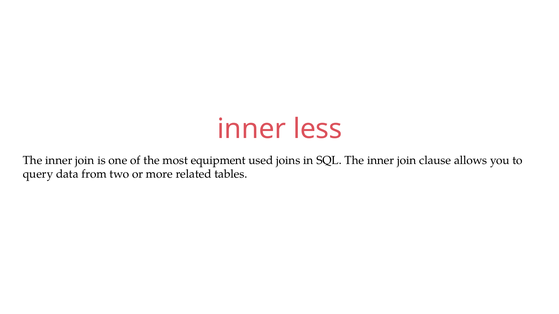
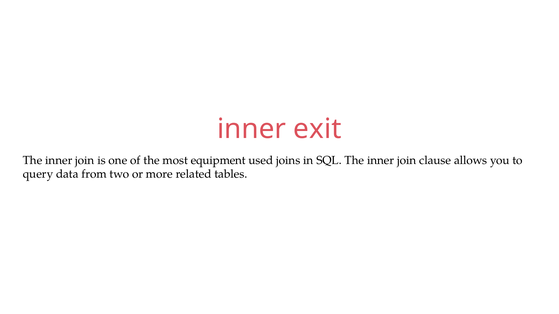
less: less -> exit (317, 129)
